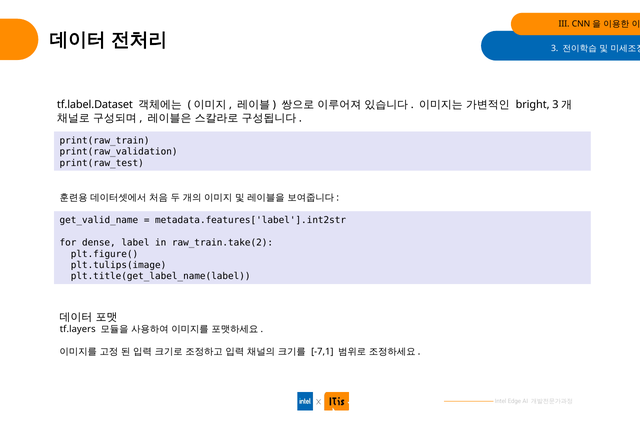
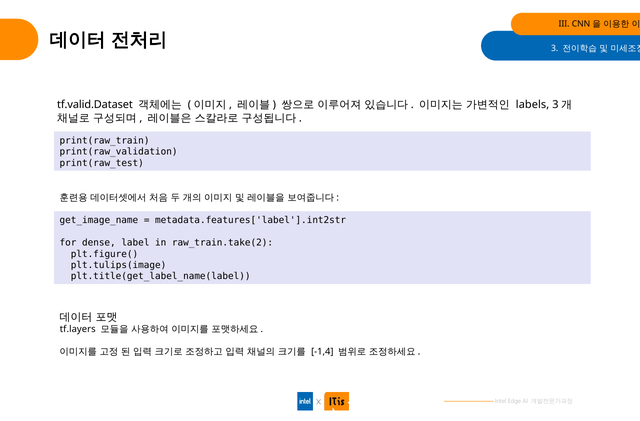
tf.label.Dataset: tf.label.Dataset -> tf.valid.Dataset (95, 105)
bright: bright -> labels (533, 105)
get_valid_name: get_valid_name -> get_image_name (99, 220)
-7,1: -7,1 -> -1,4 (322, 351)
